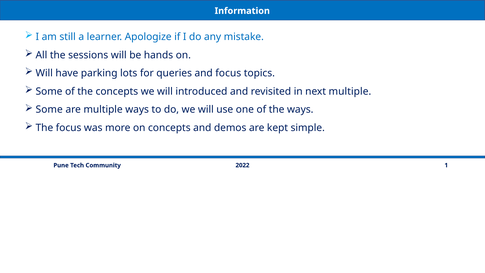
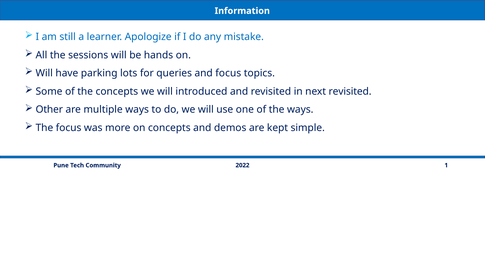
next multiple: multiple -> revisited (350, 91)
Some: Some -> Other (49, 110)
